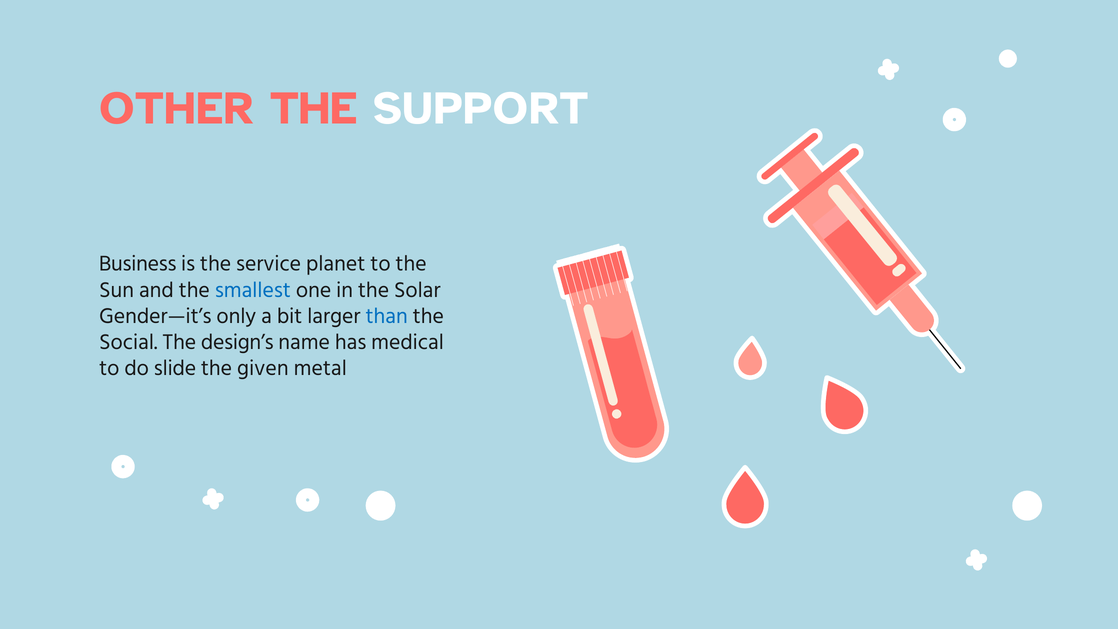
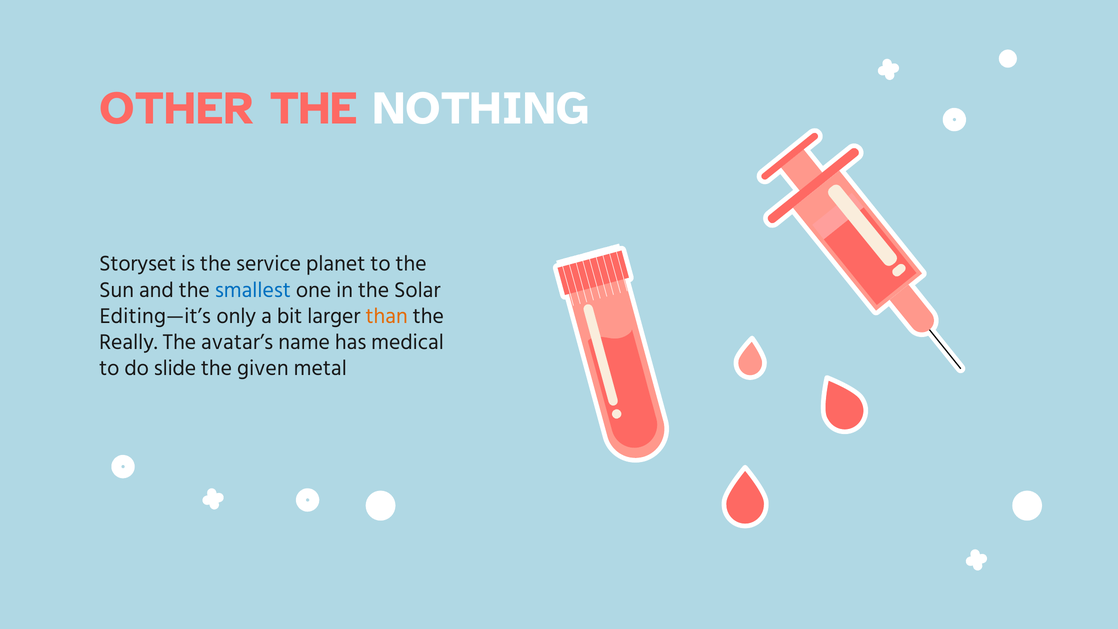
SUPPORT: SUPPORT -> NOTHING (481, 108)
Business: Business -> Storyset (138, 264)
Gender—it’s: Gender—it’s -> Editing—it’s (155, 316)
than colour: blue -> orange (387, 316)
Social: Social -> Really (128, 342)
design’s: design’s -> avatar’s (237, 342)
